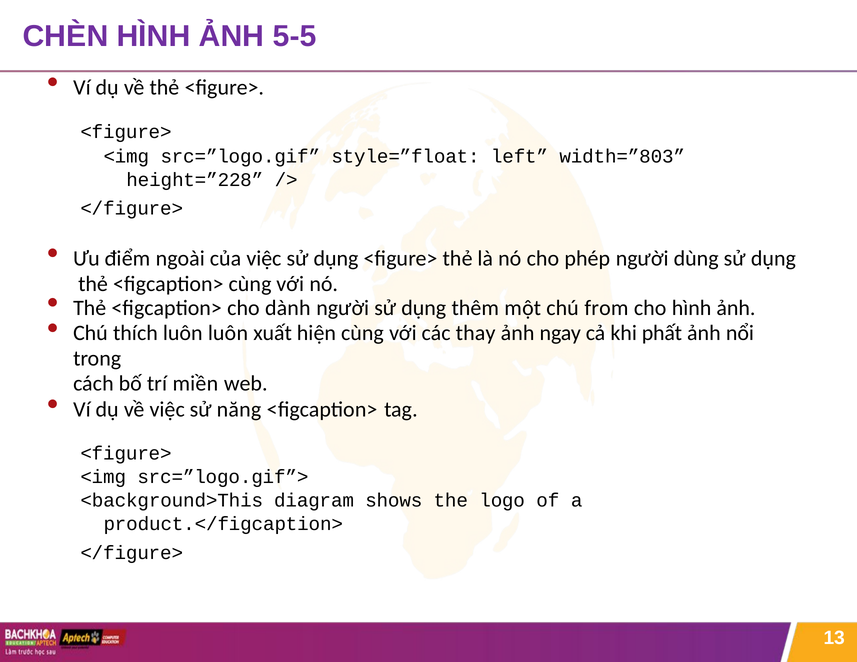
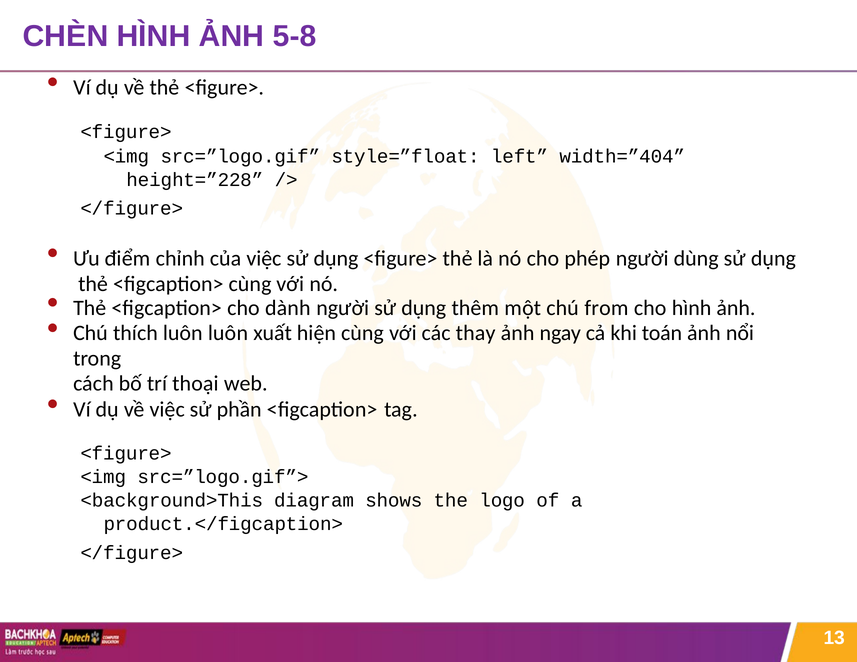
5-5: 5-5 -> 5-8 (295, 36)
width=”803: width=”803 -> width=”404 (622, 156)
ngoài: ngoài -> chỉnh (180, 259)
phất: phất -> toán (662, 333)
miền: miền -> thoại (195, 384)
năng: năng -> phần (239, 410)
